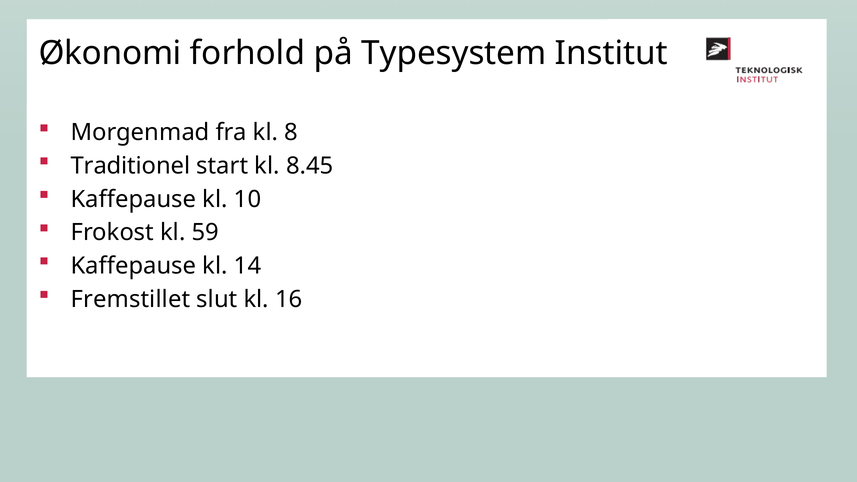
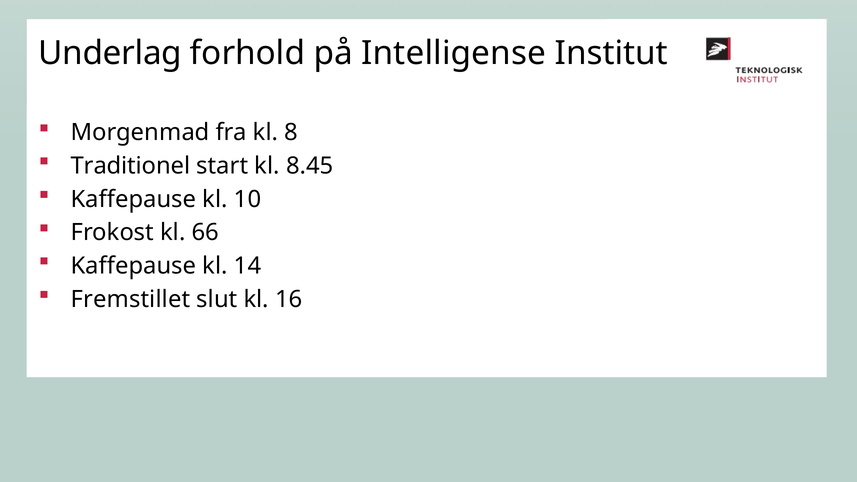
Økonomi: Økonomi -> Underlag (110, 53)
Typesystem: Typesystem -> Intelligense (454, 53)
59: 59 -> 66 (205, 233)
